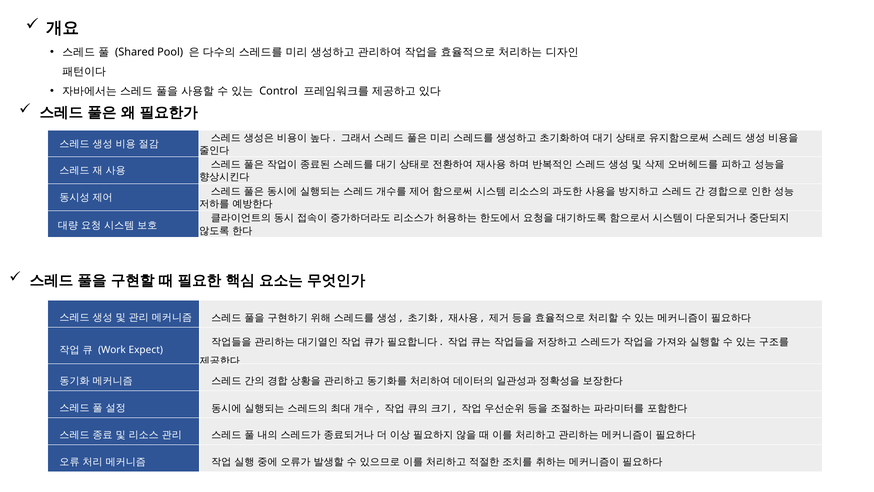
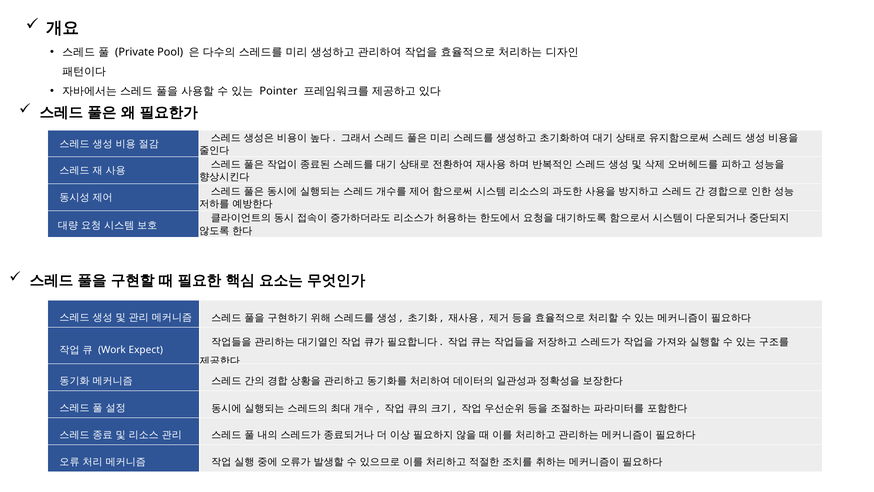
Shared: Shared -> Private (135, 52)
Control: Control -> Pointer (279, 91)
